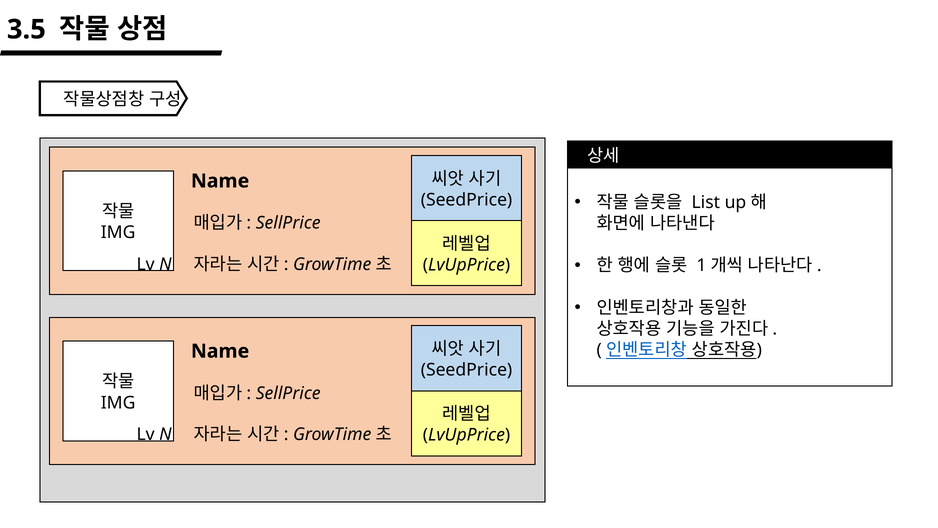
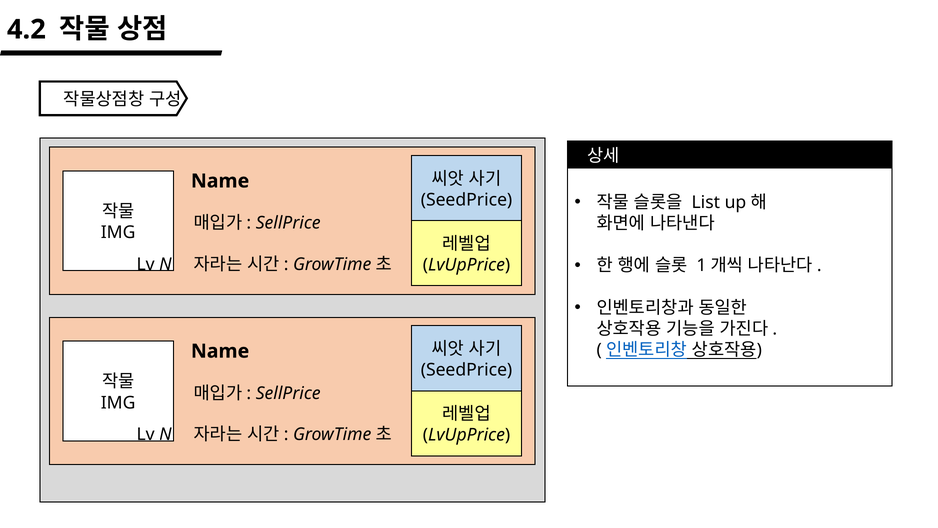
3.5: 3.5 -> 4.2 (26, 29)
